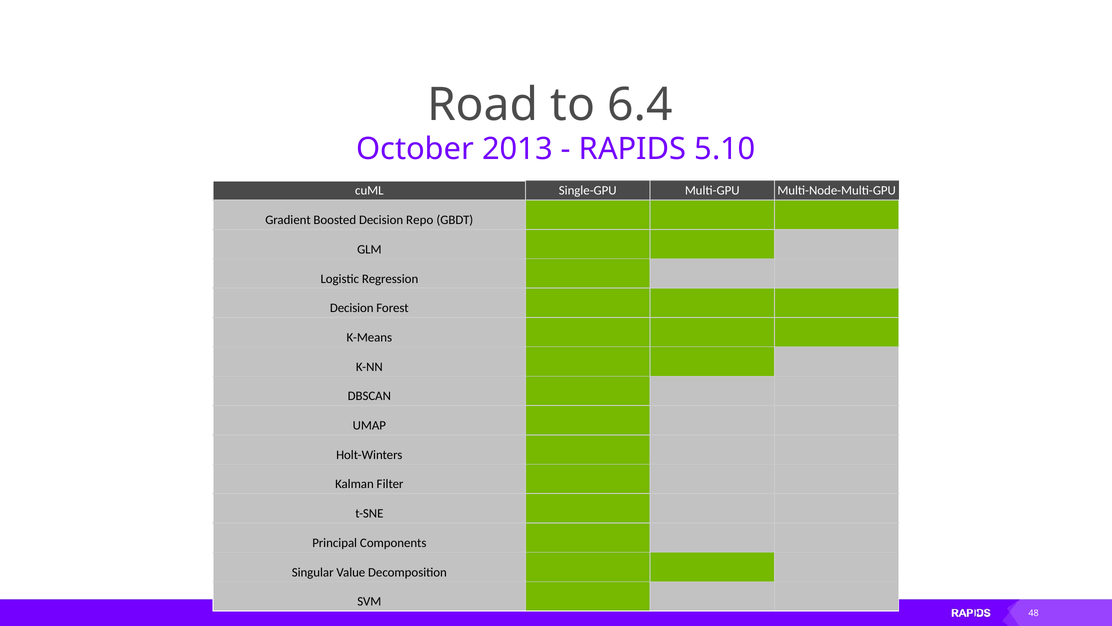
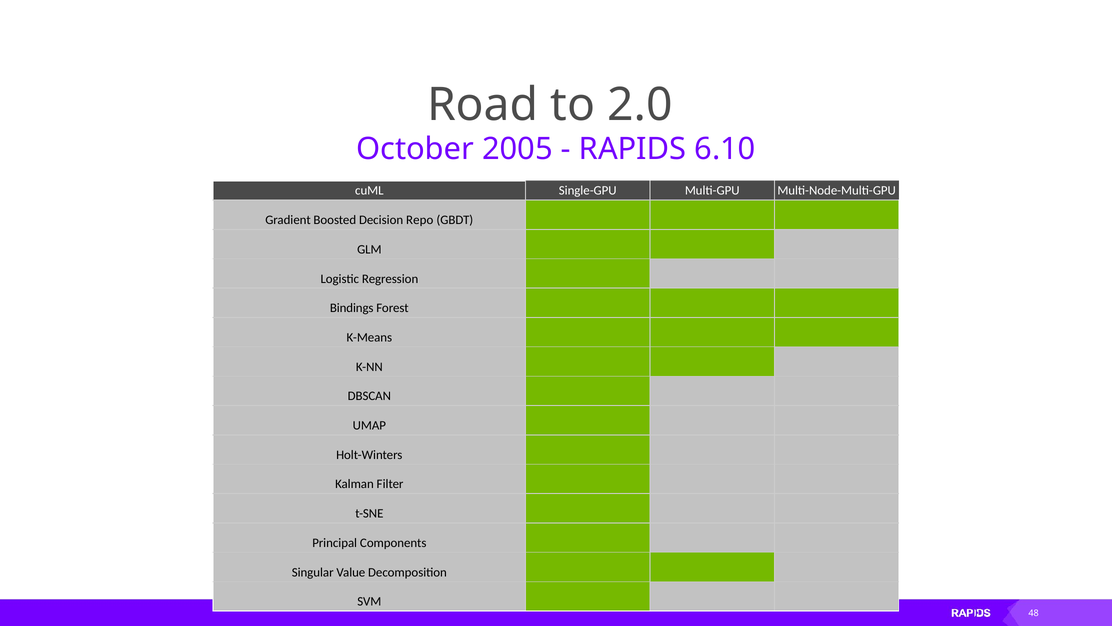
6.4: 6.4 -> 2.0 (640, 105)
2013: 2013 -> 2005 (517, 149)
5.10: 5.10 -> 6.10 (725, 149)
Decision: Decision -> Bindings (352, 308)
